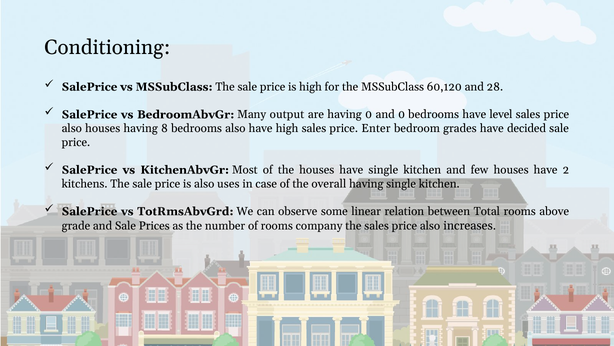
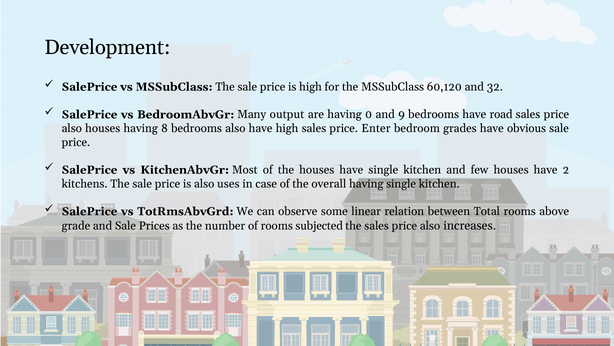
Conditioning: Conditioning -> Development (107, 47)
28: 28 -> 32 (495, 87)
and 0: 0 -> 9 (402, 114)
level: level -> road (501, 114)
decided: decided -> obvious (527, 128)
company: company -> subjected (319, 225)
